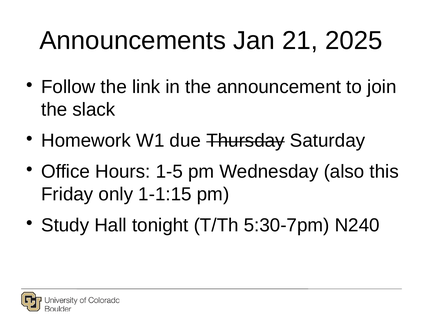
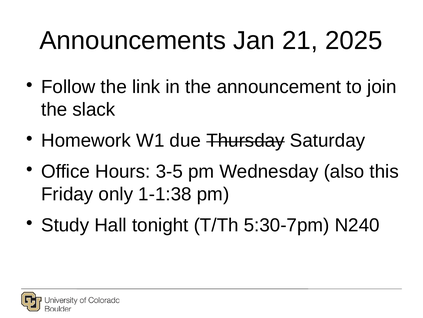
1-5: 1-5 -> 3-5 (169, 171)
1-1:15: 1-1:15 -> 1-1:38 (165, 194)
